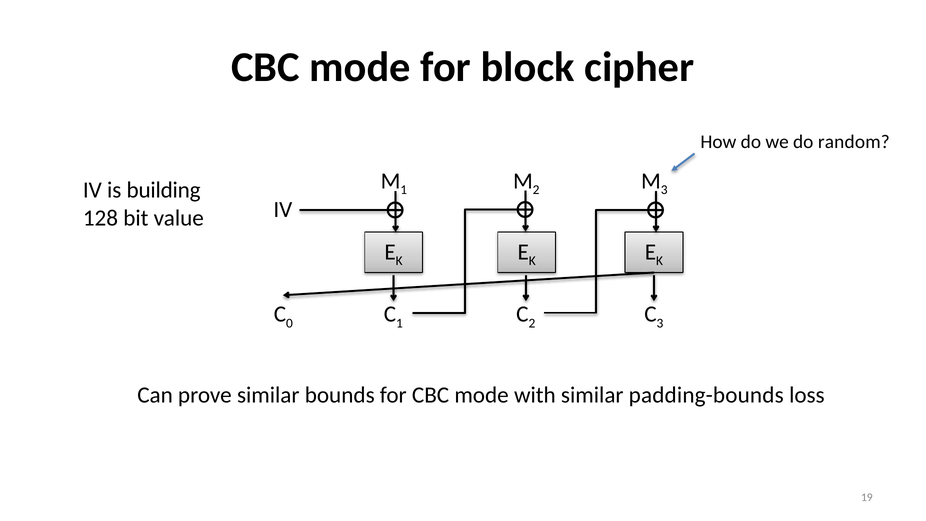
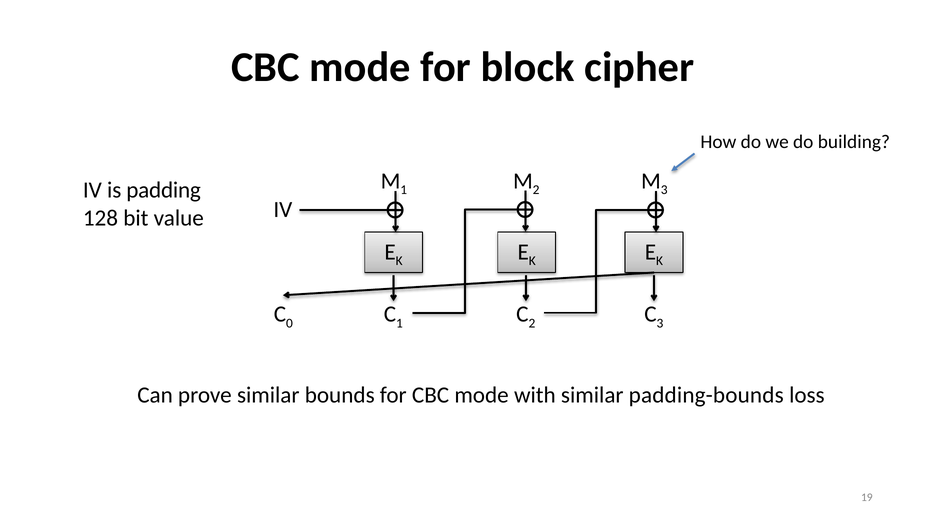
random: random -> building (854, 142)
building: building -> padding (164, 190)
